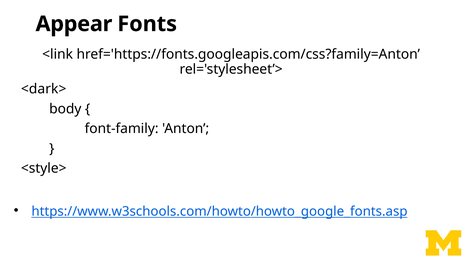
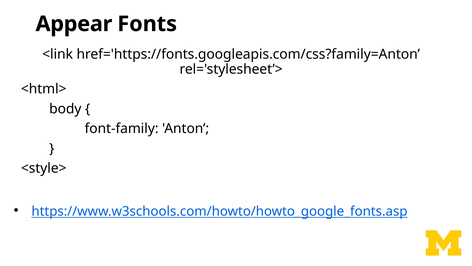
<dark>: <dark> -> <html> (44, 89)
